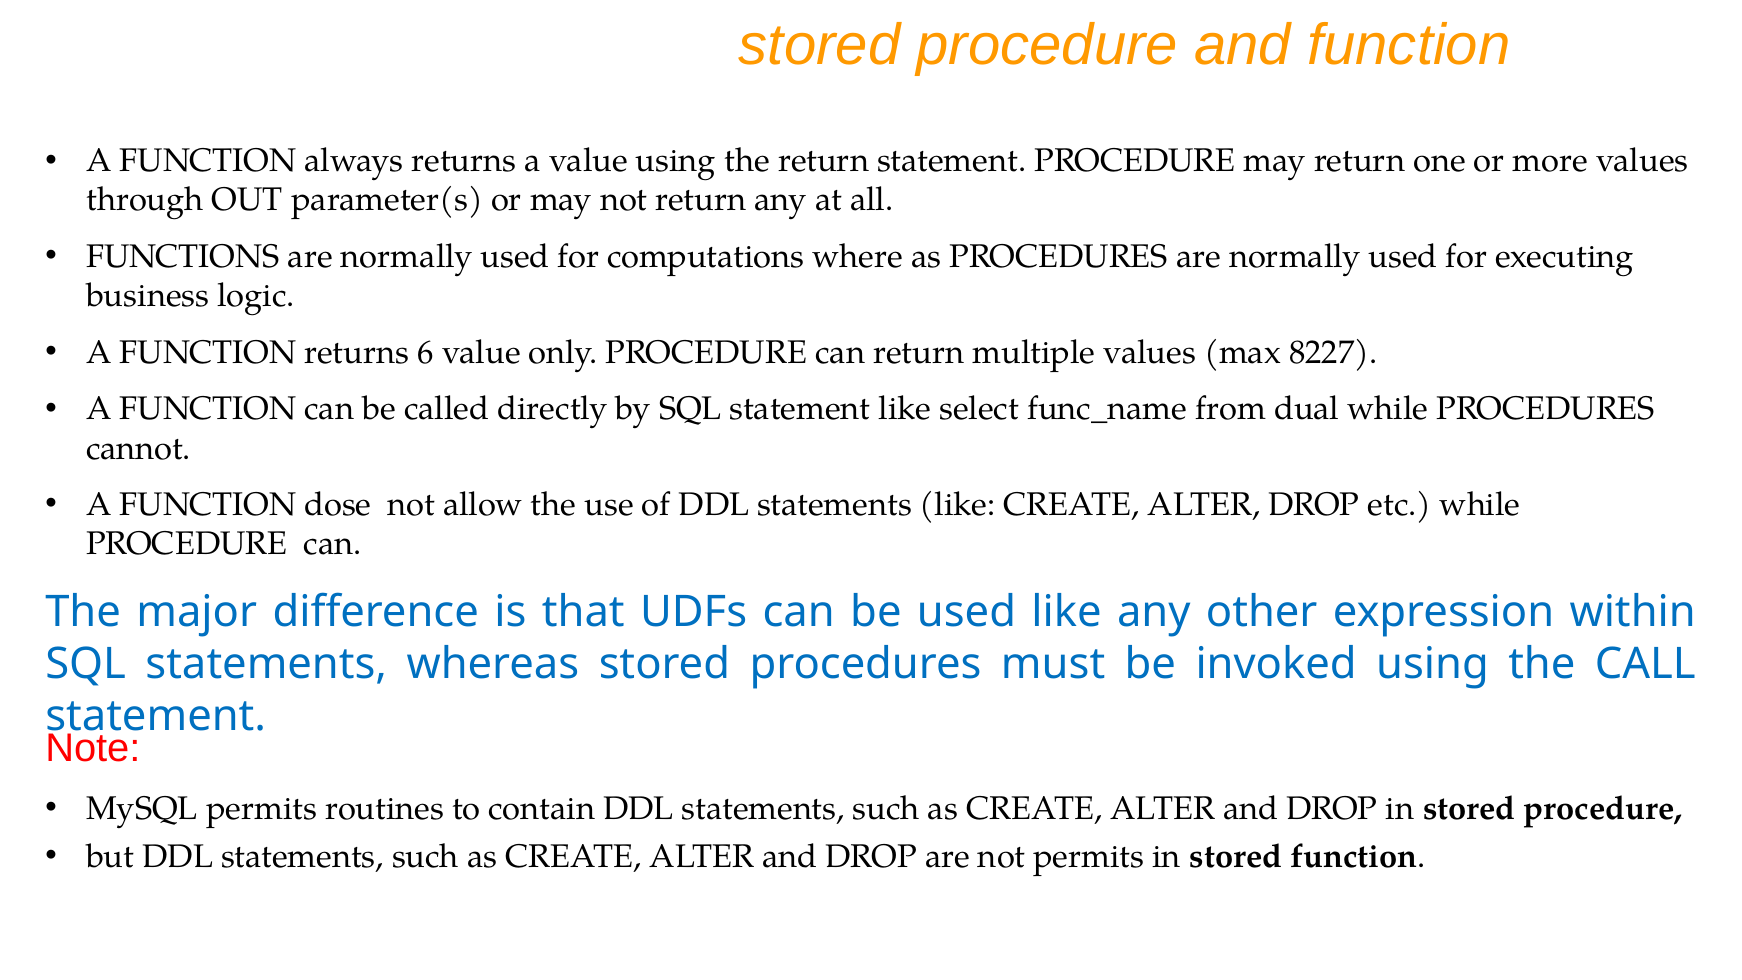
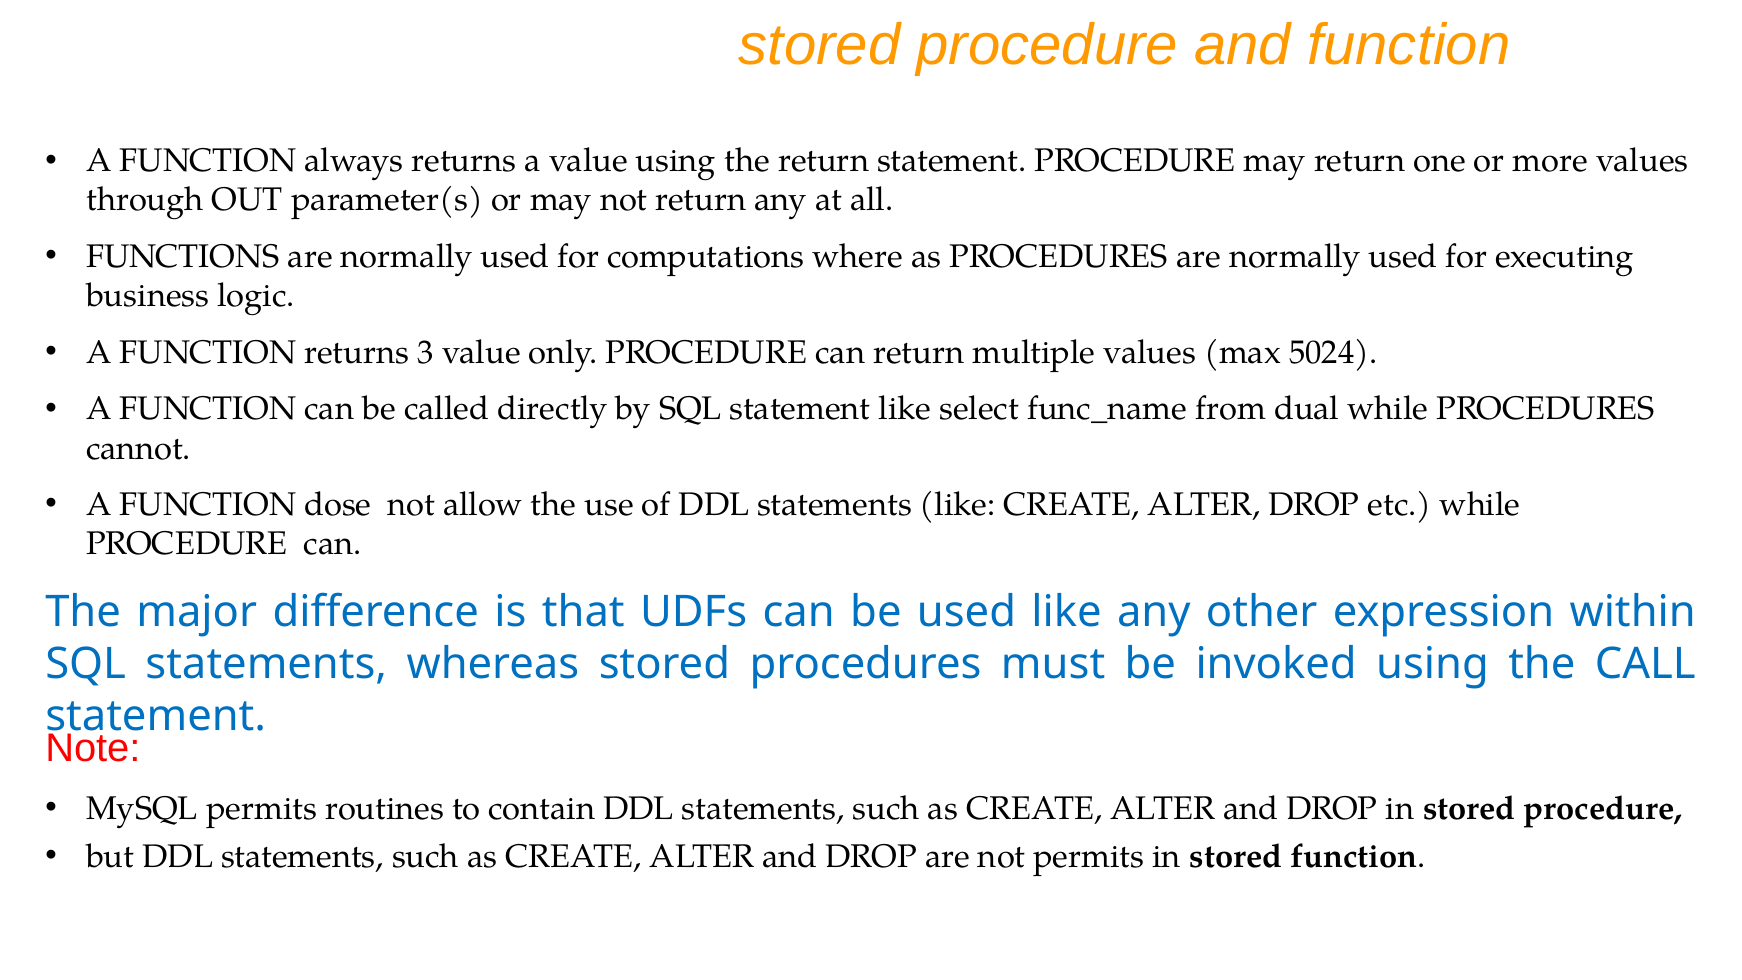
6: 6 -> 3 (426, 353)
8227: 8227 -> 5024 (1333, 353)
